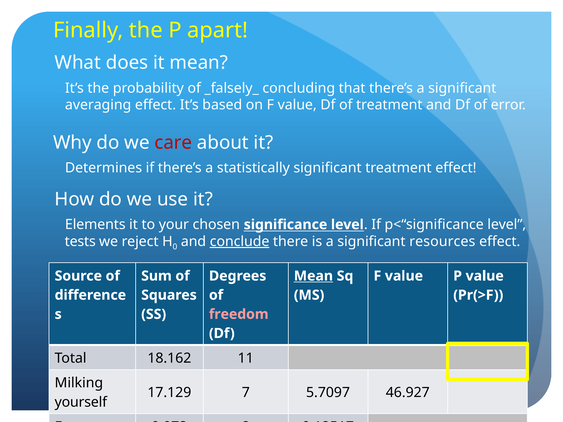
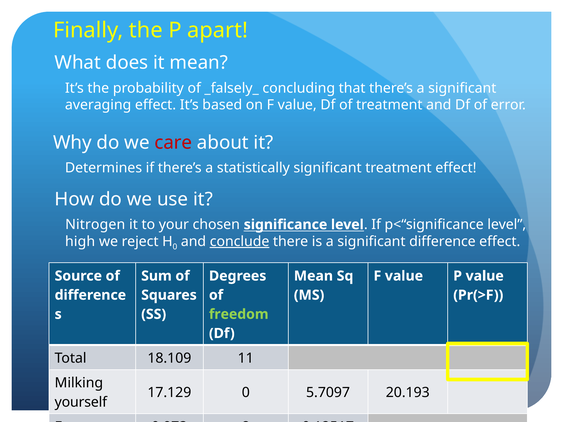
Elements: Elements -> Nitrogen (95, 225)
tests: tests -> high (80, 242)
significant resources: resources -> difference (442, 242)
Mean underline: present -> none (313, 276)
freedom colour: pink -> light green (239, 314)
18.162: 18.162 -> 18.109 (169, 358)
17.129 7: 7 -> 0 (246, 393)
46.927: 46.927 -> 20.193 (408, 393)
